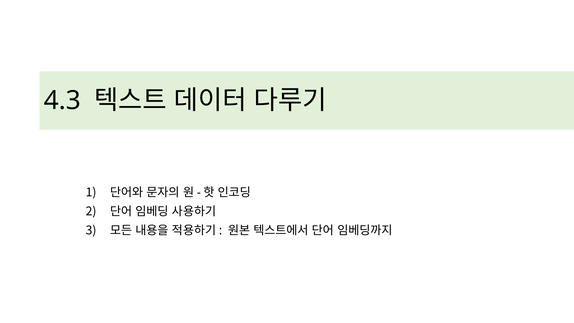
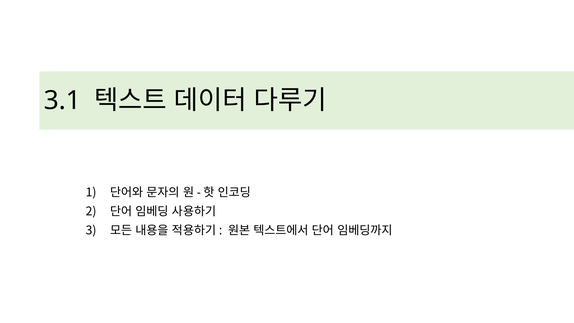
4.3: 4.3 -> 3.1 (62, 100)
